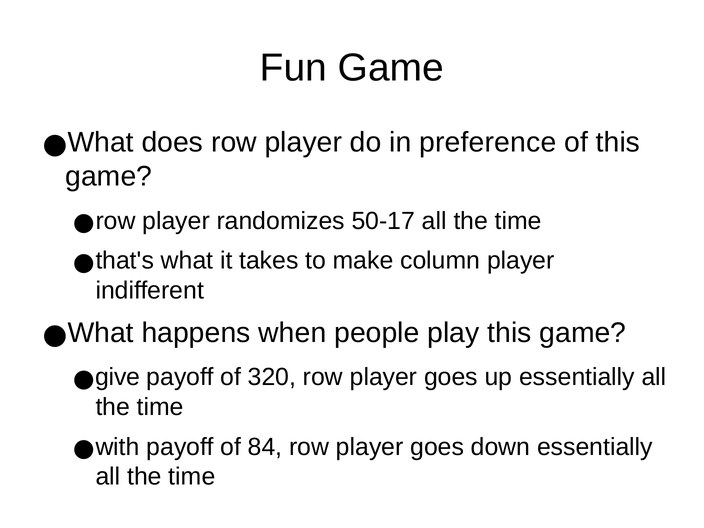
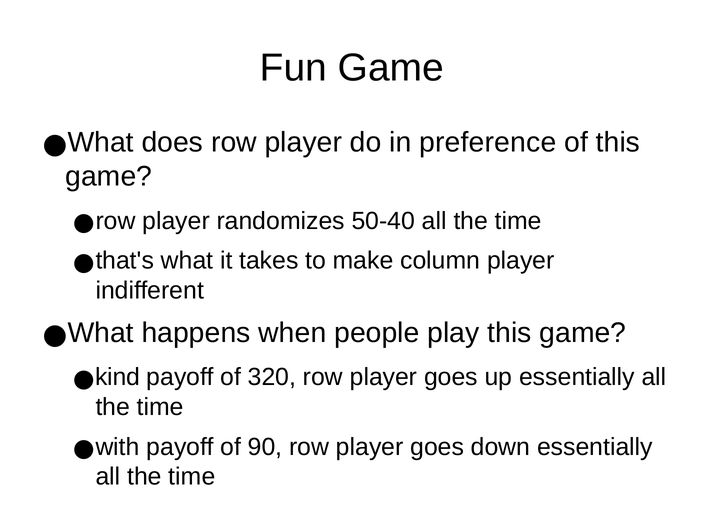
50-17: 50-17 -> 50-40 (383, 221)
give: give -> kind (118, 377)
84: 84 -> 90 (265, 447)
